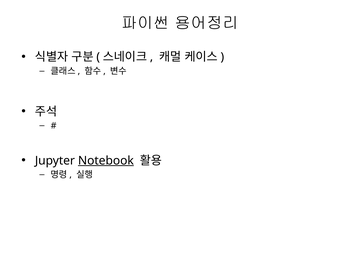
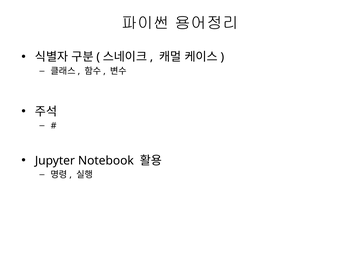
Notebook underline: present -> none (106, 161)
